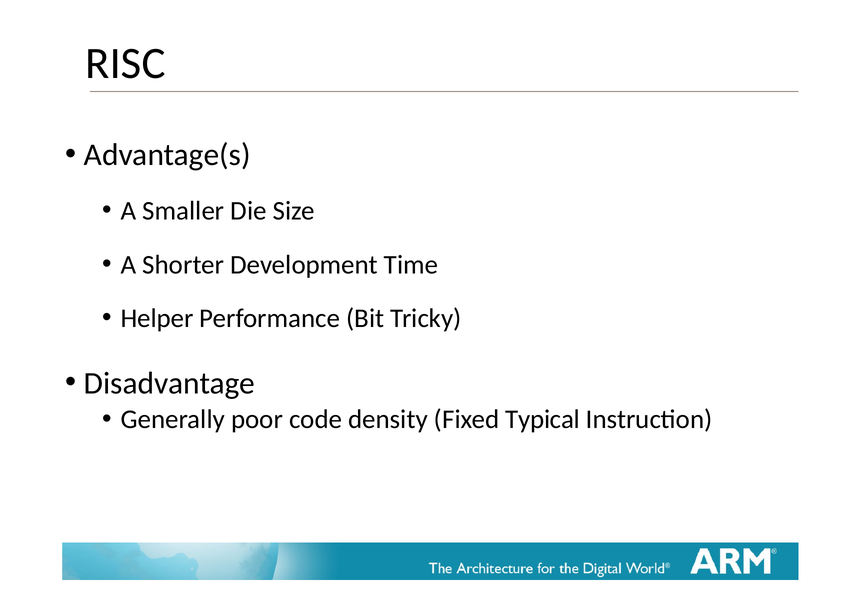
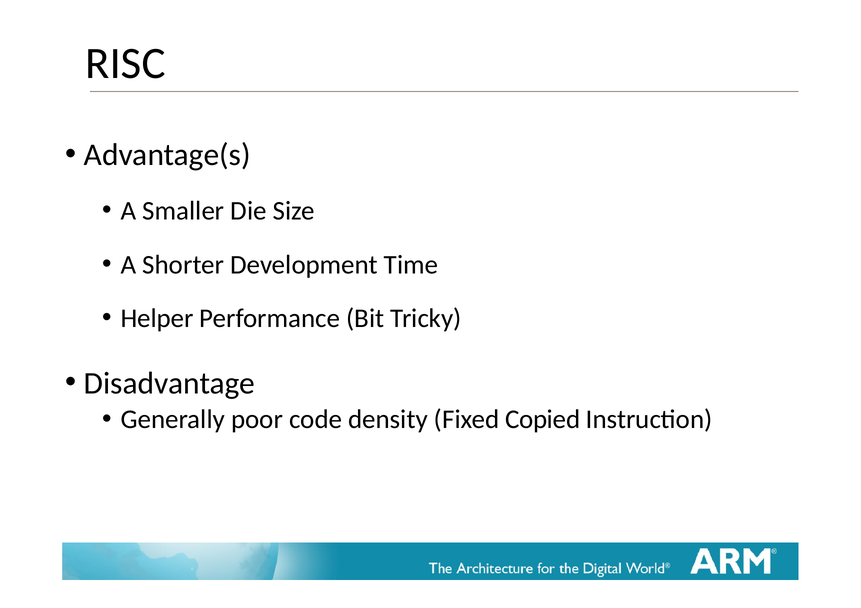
Typical: Typical -> Copied (543, 420)
